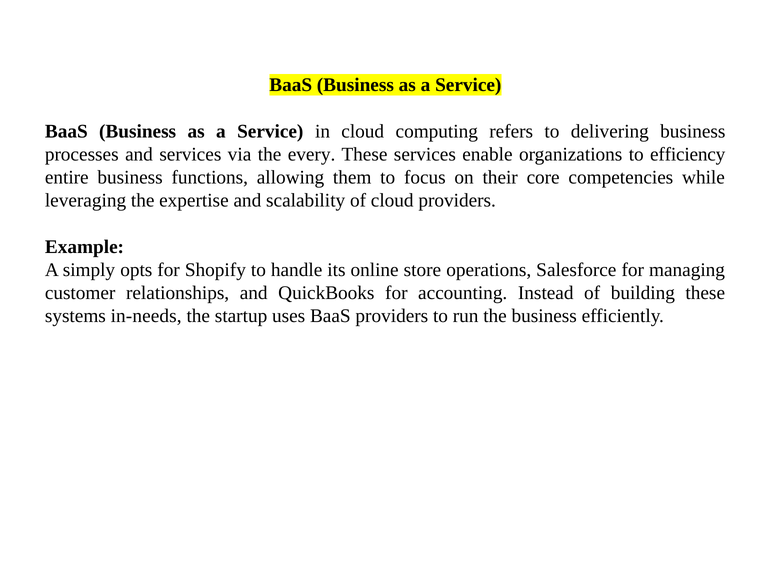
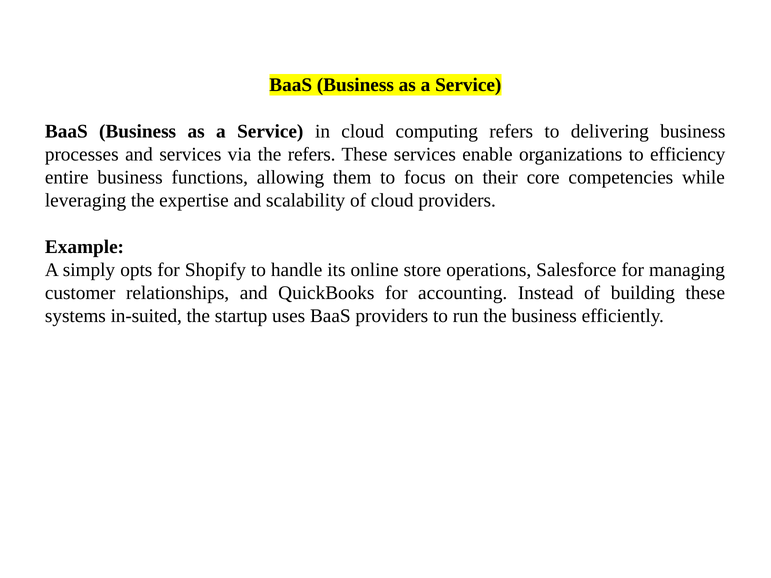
the every: every -> refers (312, 154)
in-needs: in-needs -> in-suited (146, 316)
